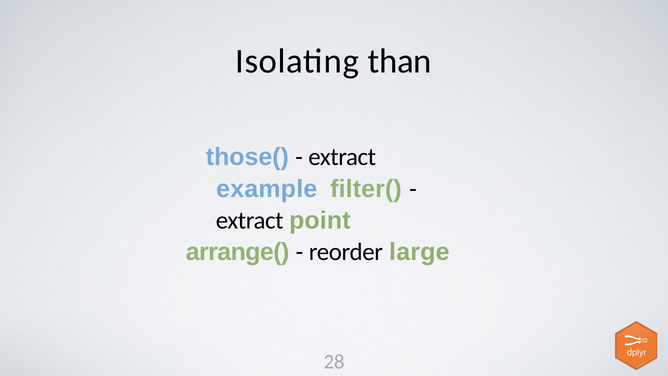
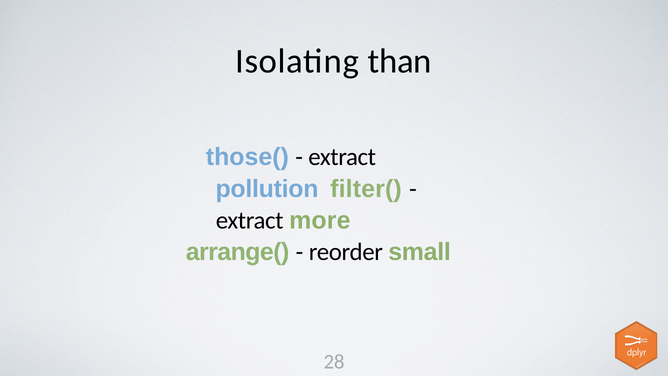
example: example -> pollution (267, 189)
point: point -> more (320, 220)
large: large -> small (420, 252)
